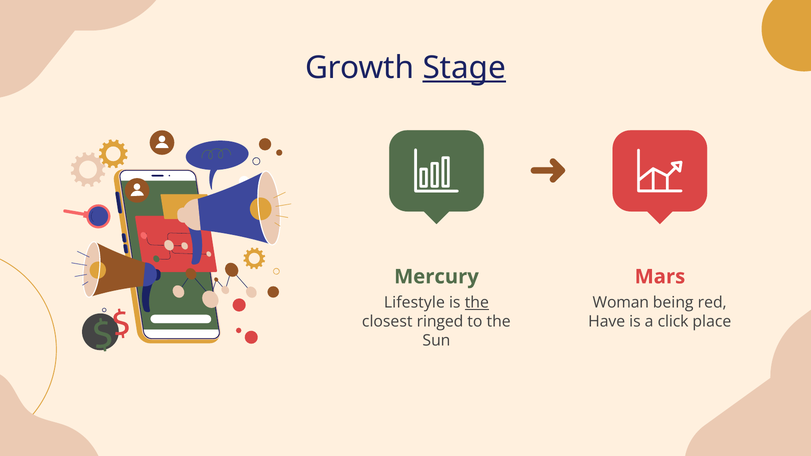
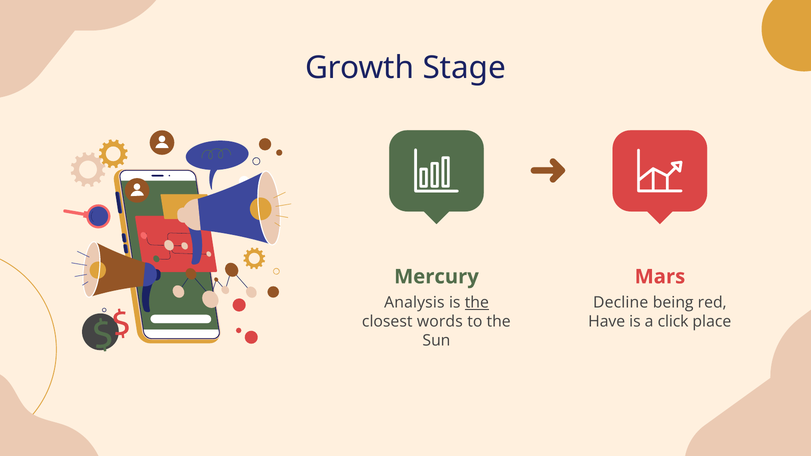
Stage underline: present -> none (464, 68)
Lifestyle: Lifestyle -> Analysis (414, 303)
Woman: Woman -> Decline (621, 303)
ringed: ringed -> words (440, 322)
